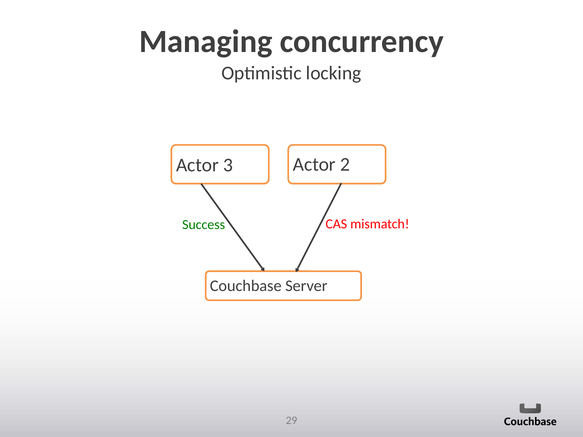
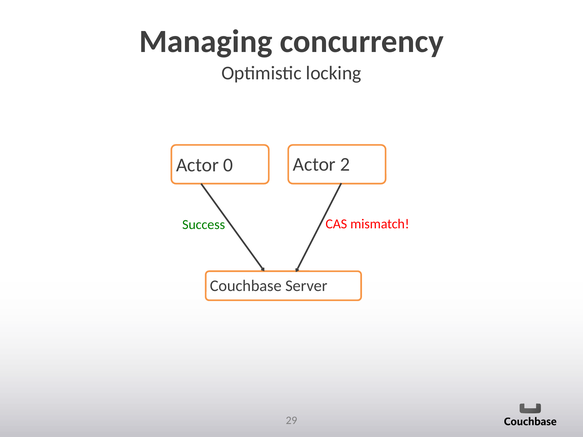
3: 3 -> 0 (228, 165)
